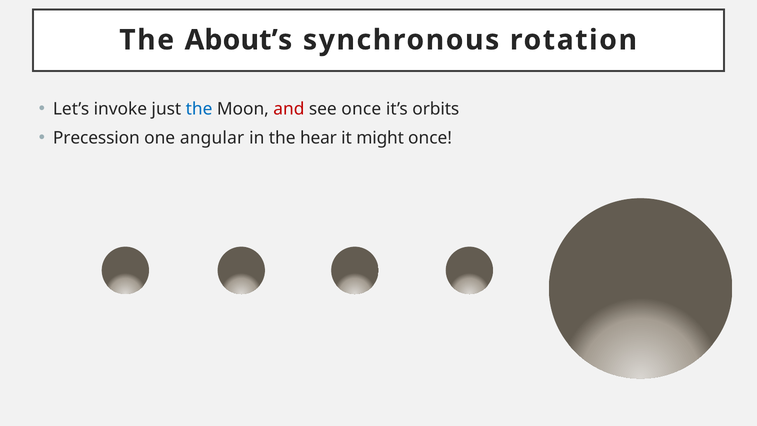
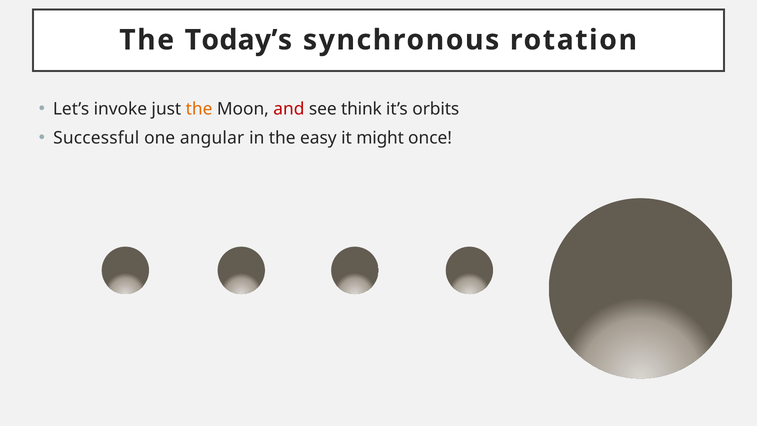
About’s: About’s -> Today’s (238, 40)
the colour: blue -> orange (199, 109)
see once: once -> think (361, 109)
Precession: Precession -> Successful (96, 138)
hear: hear -> easy (318, 138)
